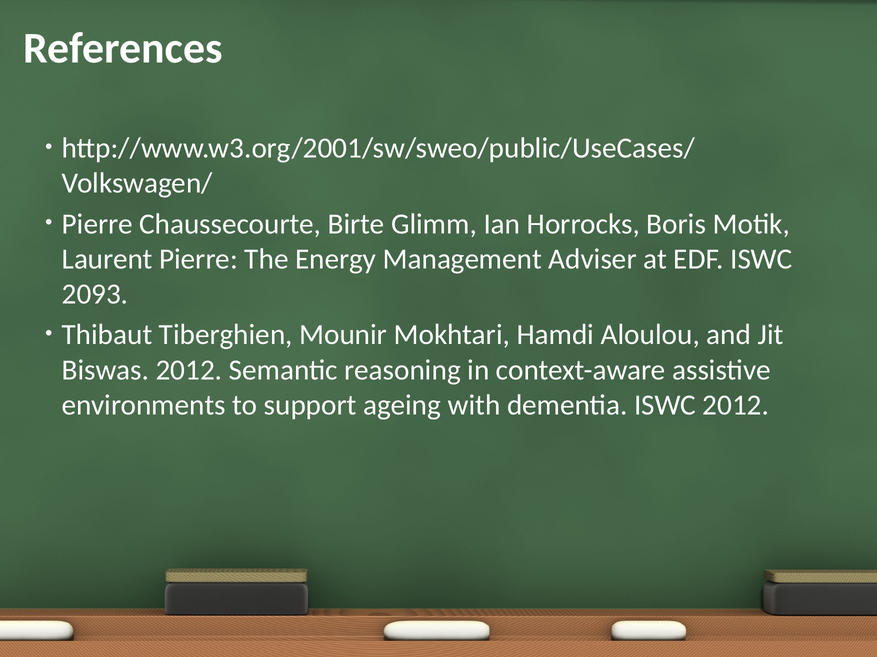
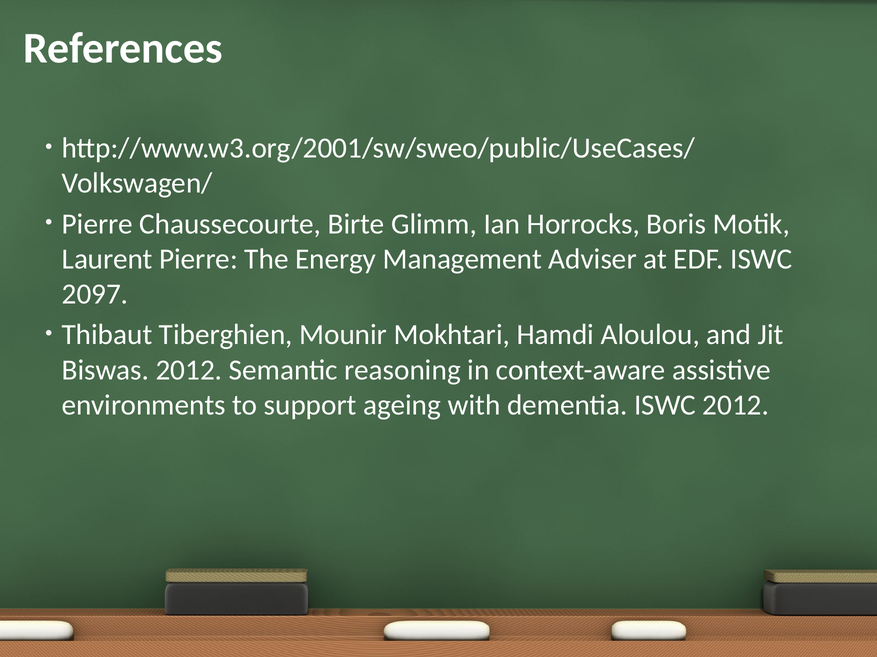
2093: 2093 -> 2097 (95, 294)
